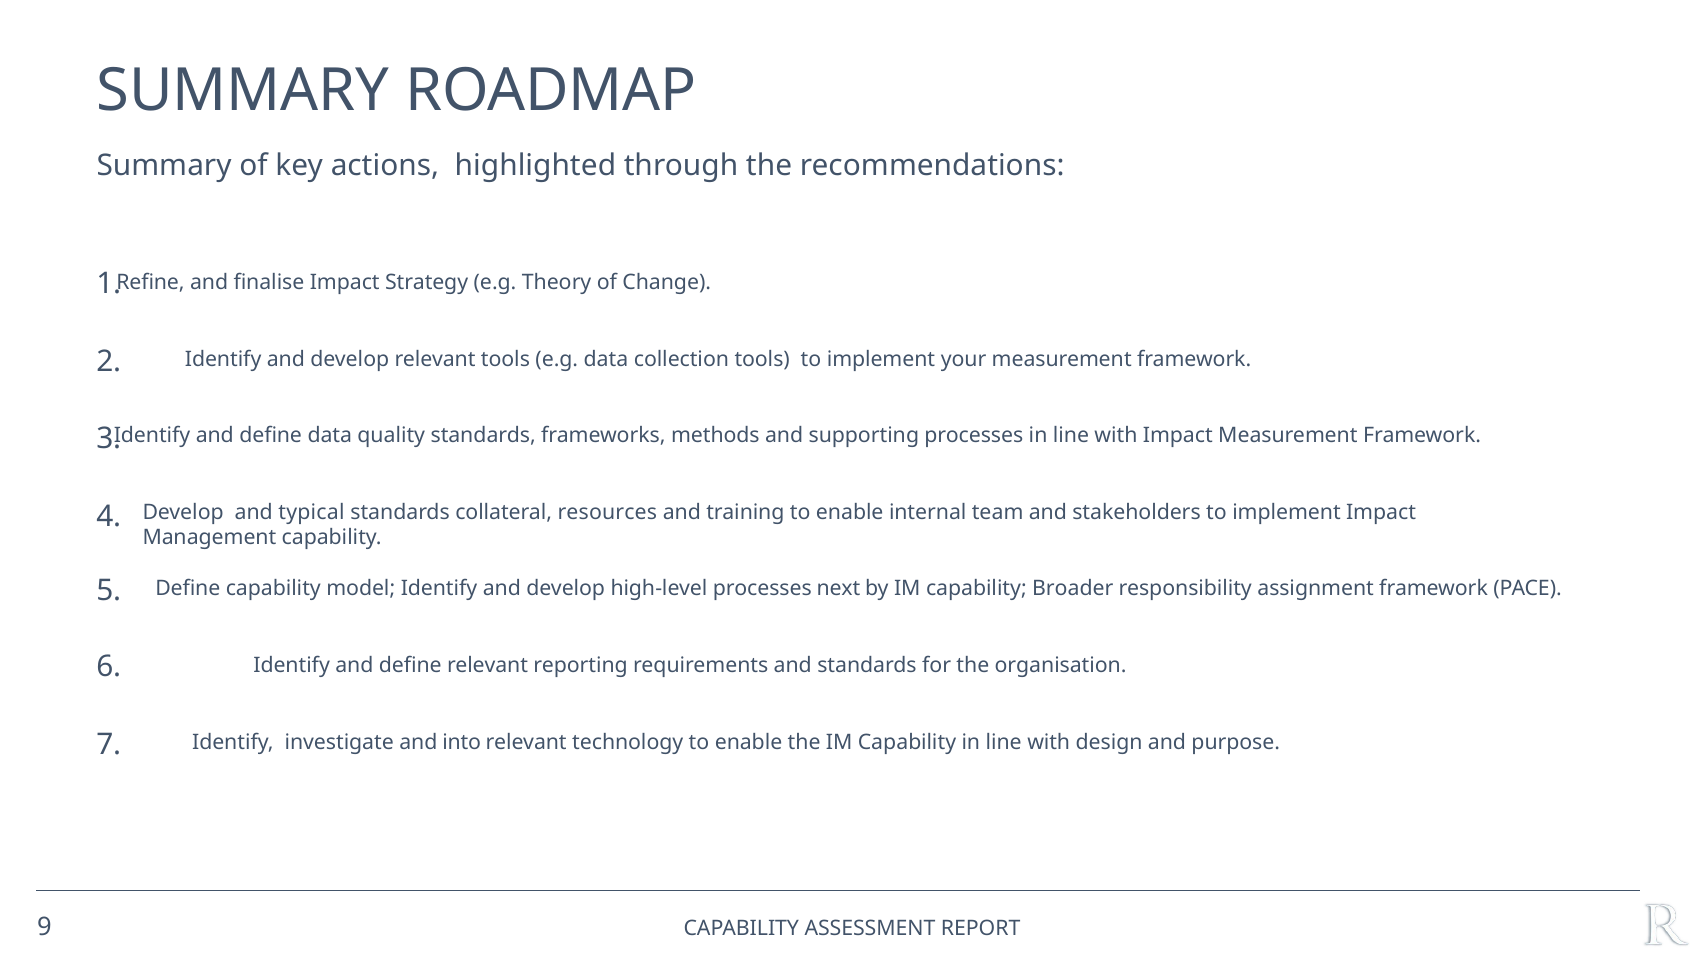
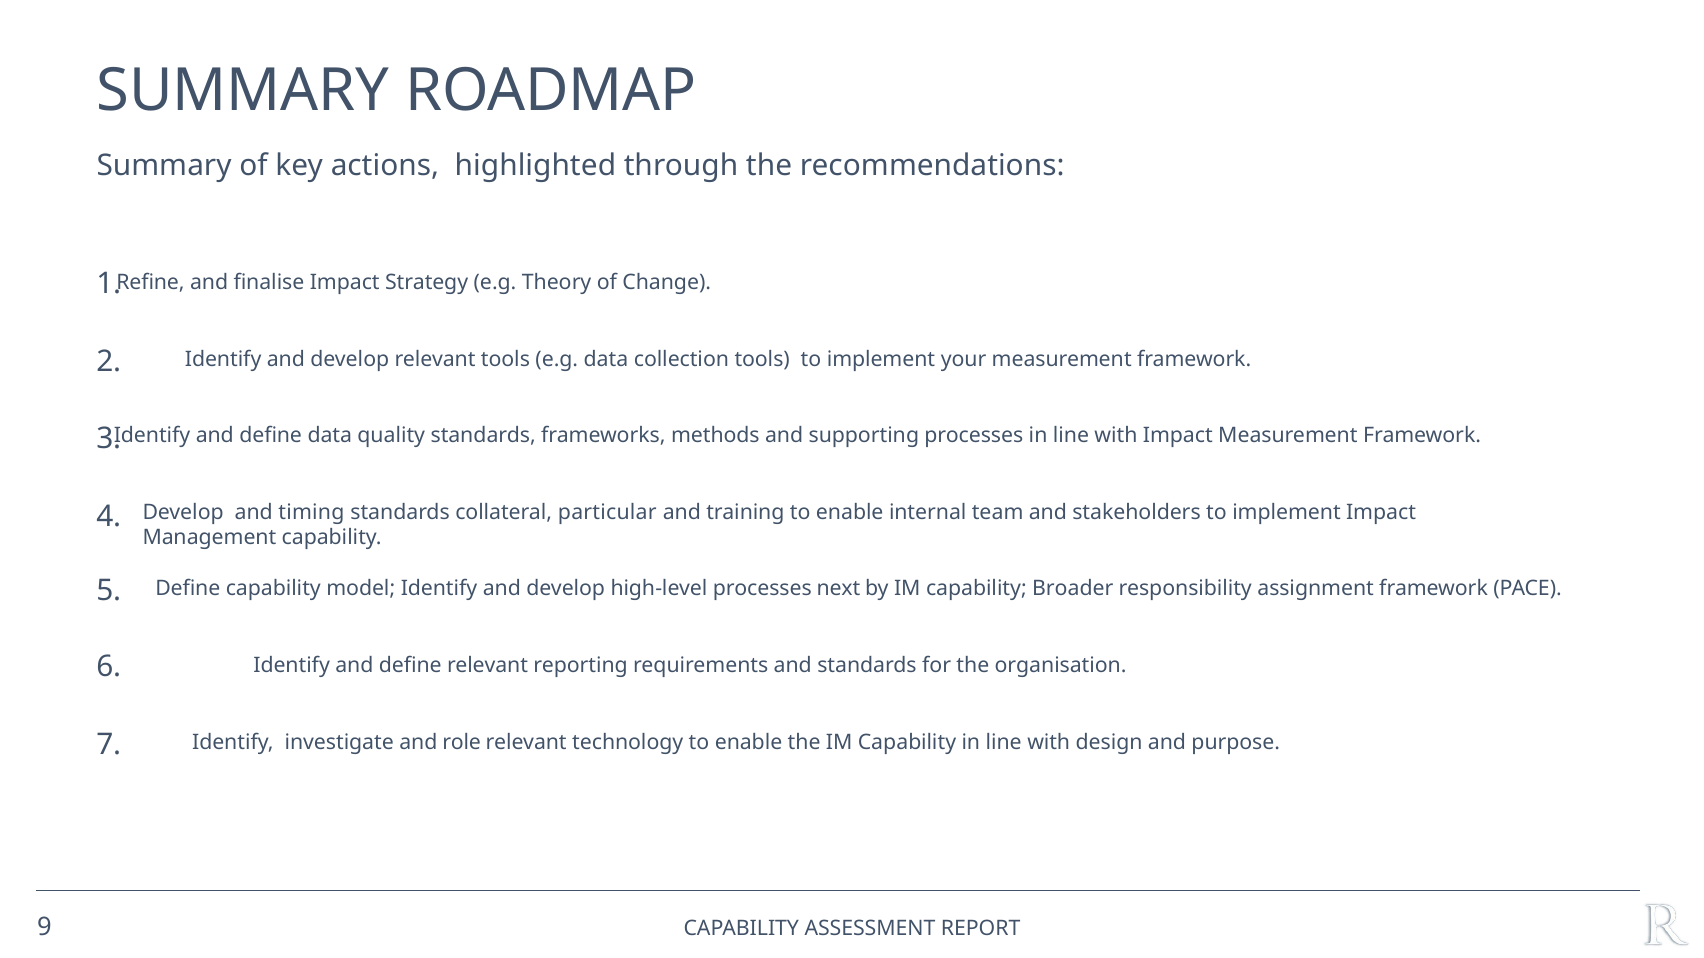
typical: typical -> timing (311, 513)
resources: resources -> particular (607, 513)
into: into -> role (462, 743)
